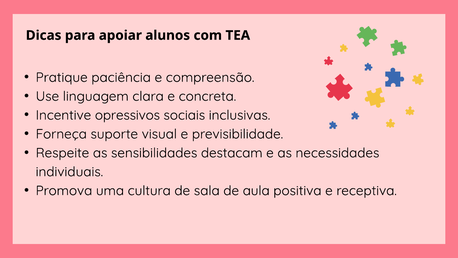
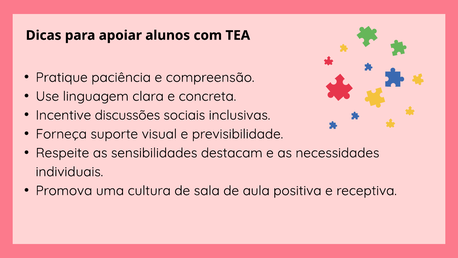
opressivos: opressivos -> discussões (127, 115)
